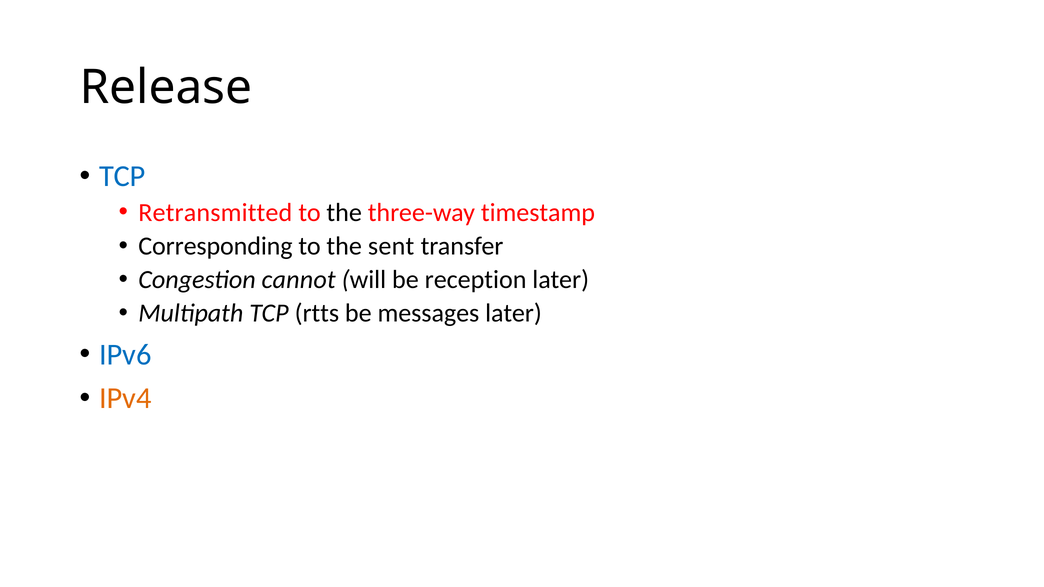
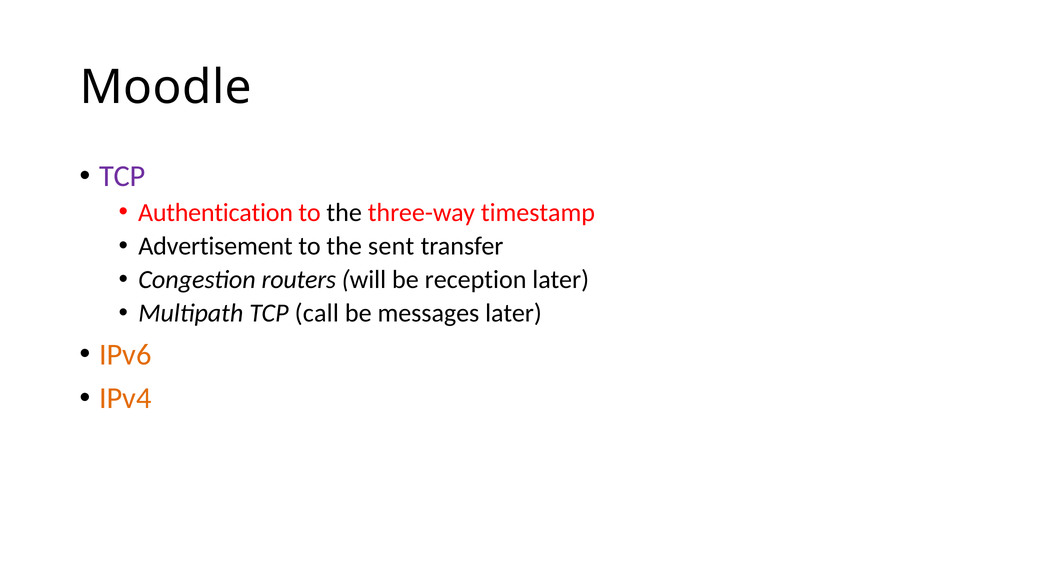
Release: Release -> Moodle (166, 88)
TCP colour: blue -> purple (122, 177)
Retransmitted: Retransmitted -> Authentication (216, 213)
Corresponding: Corresponding -> Advertisement (215, 246)
cannot: cannot -> routers (299, 280)
rtts: rtts -> call (317, 313)
IPv6 colour: blue -> orange (125, 355)
